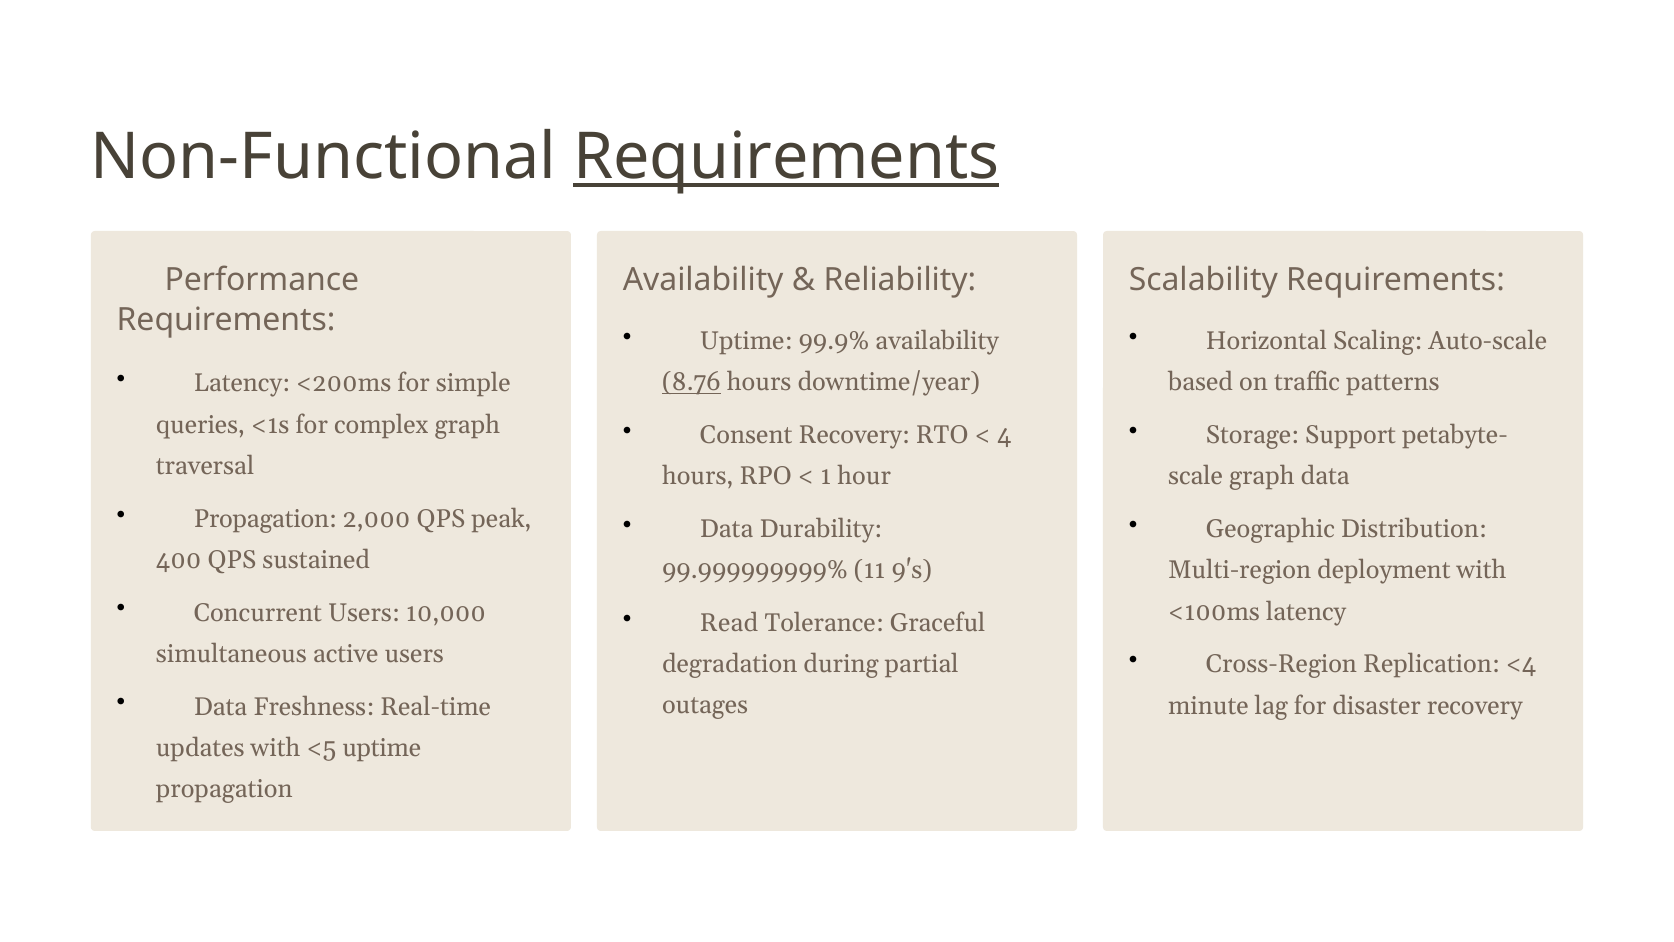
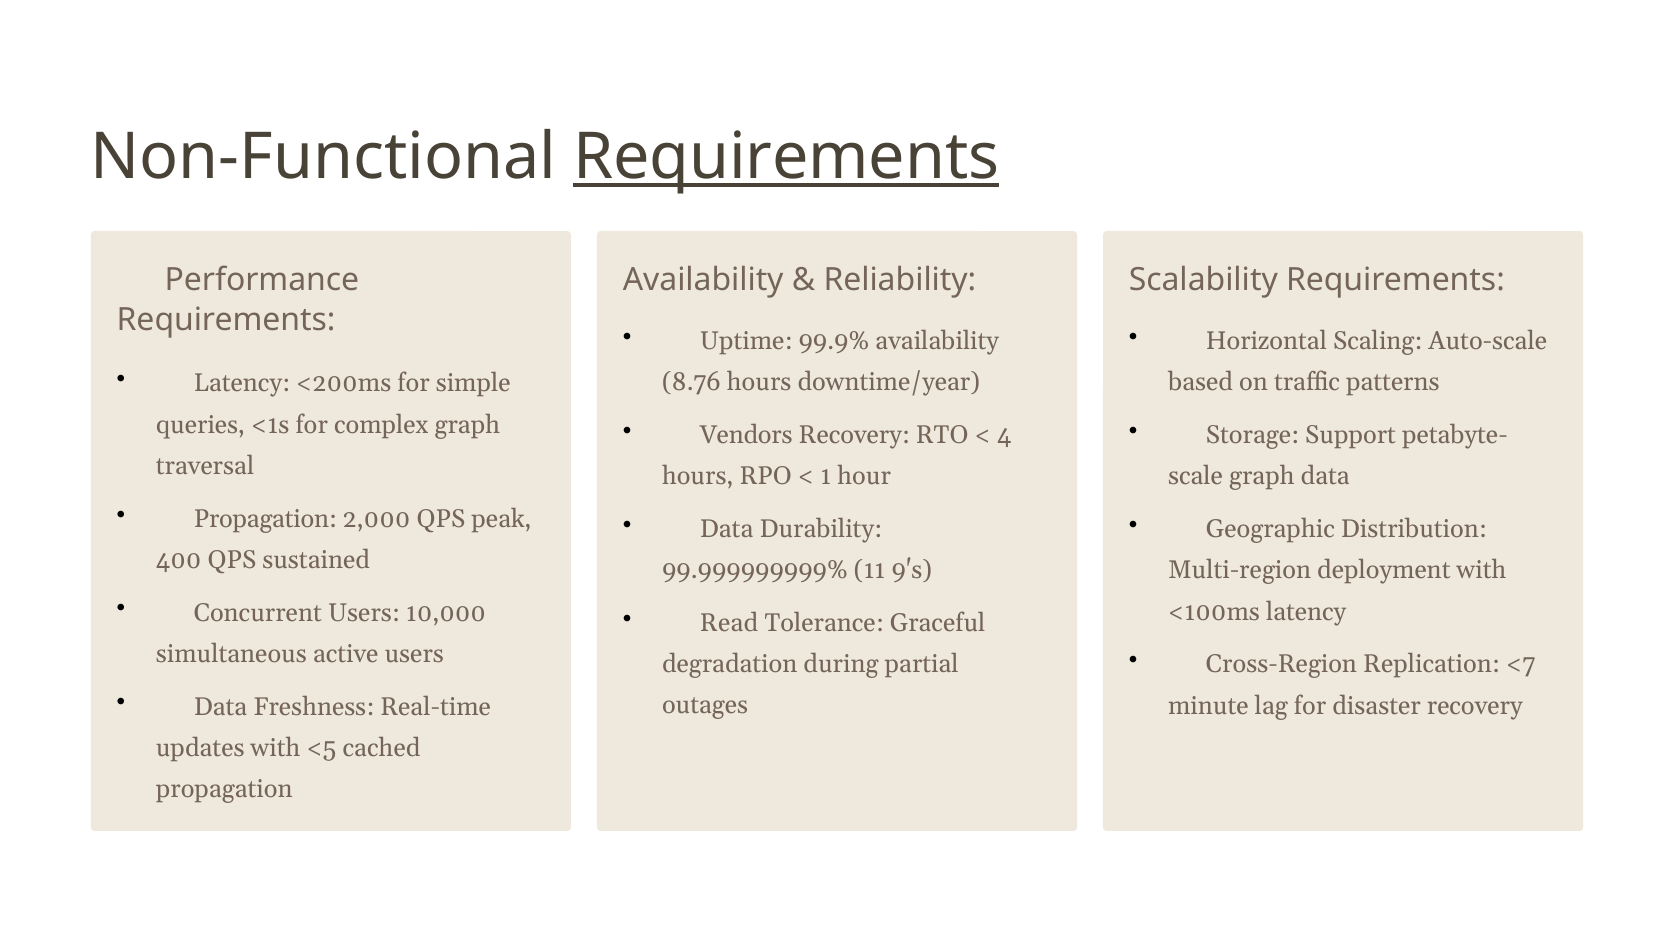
8.76 underline: present -> none (691, 382)
Consent: Consent -> Vendors (746, 435)
<4: <4 -> <7 (1521, 664)
<5 uptime: uptime -> cached (382, 748)
